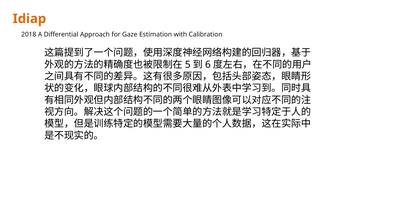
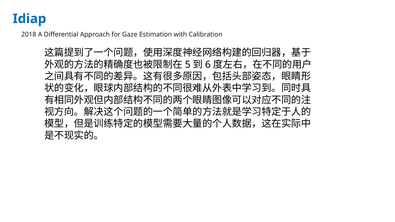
Idiap colour: orange -> blue (29, 19)
